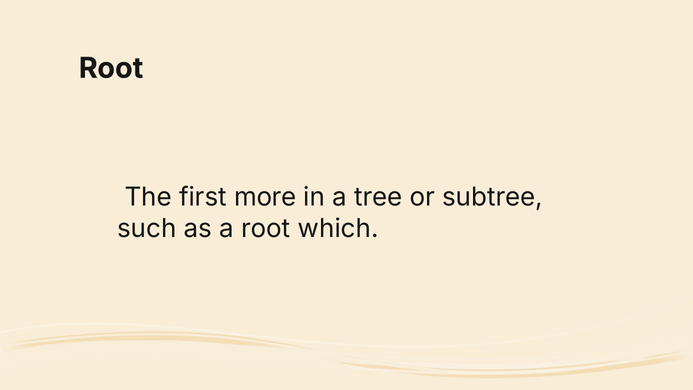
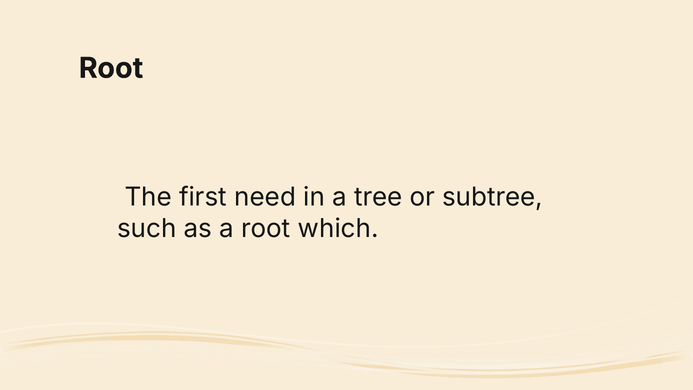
more: more -> need (265, 197)
